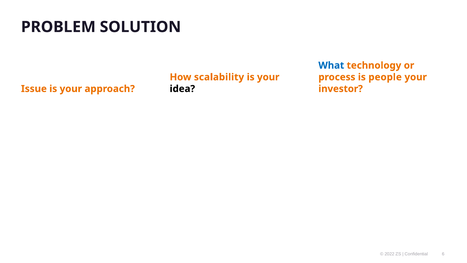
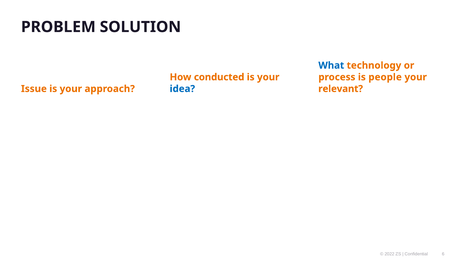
scalability: scalability -> conducted (219, 77)
idea colour: black -> blue (182, 89)
investor: investor -> relevant (341, 89)
